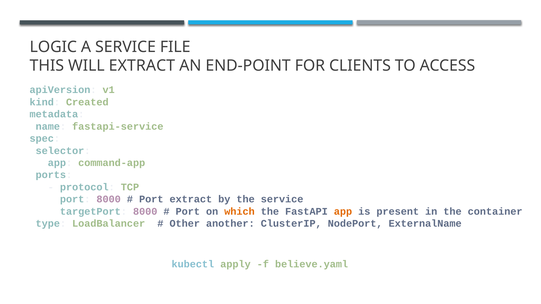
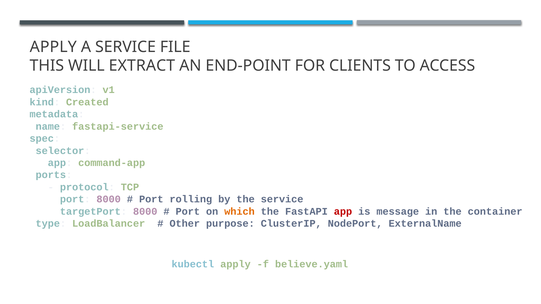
LOGIC: LOGIC -> APPLY (53, 47)
Port extract: extract -> rolling (191, 200)
app colour: orange -> red (343, 212)
present: present -> message (398, 212)
another: another -> purpose (230, 224)
